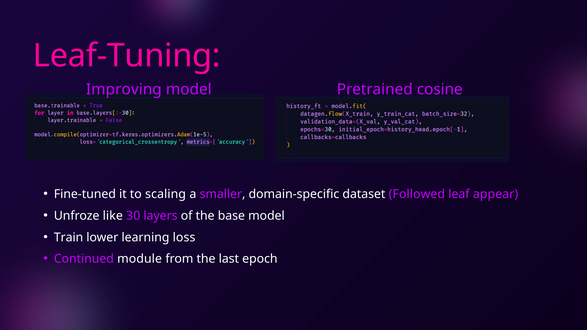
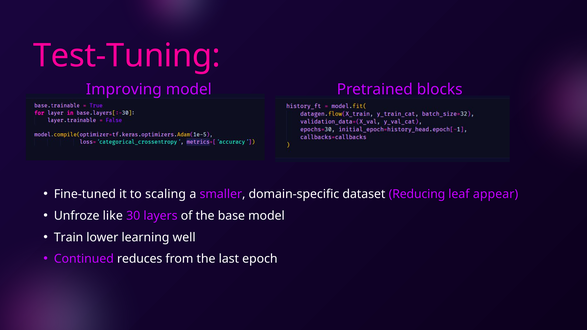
Leaf-Tuning: Leaf-Tuning -> Test-Tuning (127, 56)
cosine: cosine -> blocks (440, 89)
Followed: Followed -> Reducing (417, 194)
loss: loss -> well (184, 237)
module: module -> reduces (140, 259)
